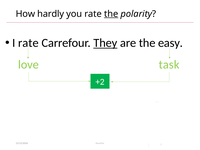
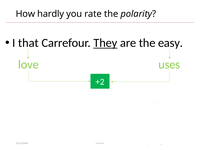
the underline: present -> none (111, 14)
I rate: rate -> that (28, 43)
task: task -> uses (169, 65)
